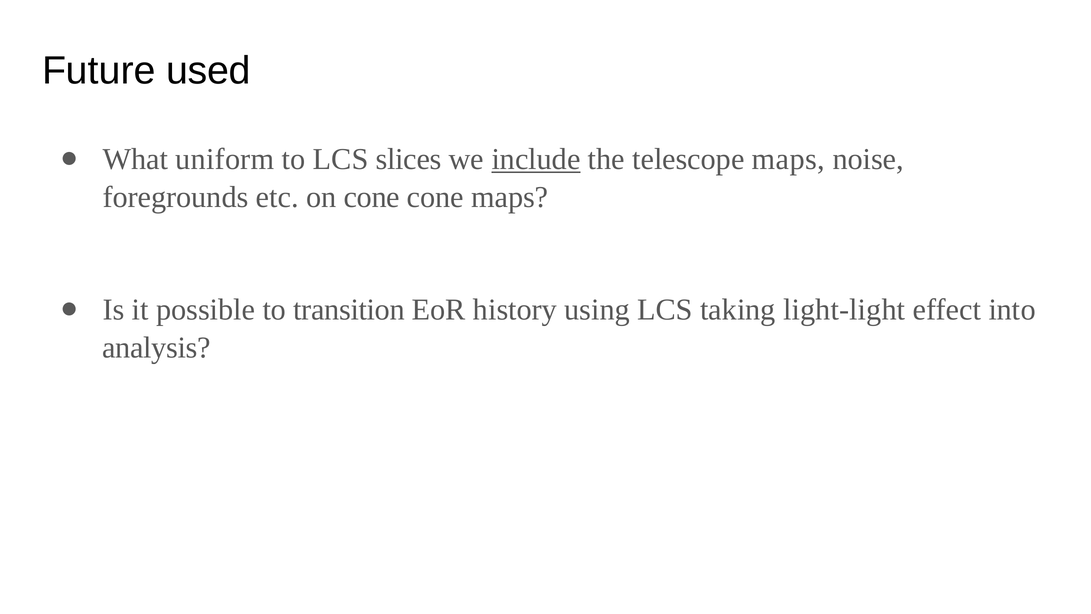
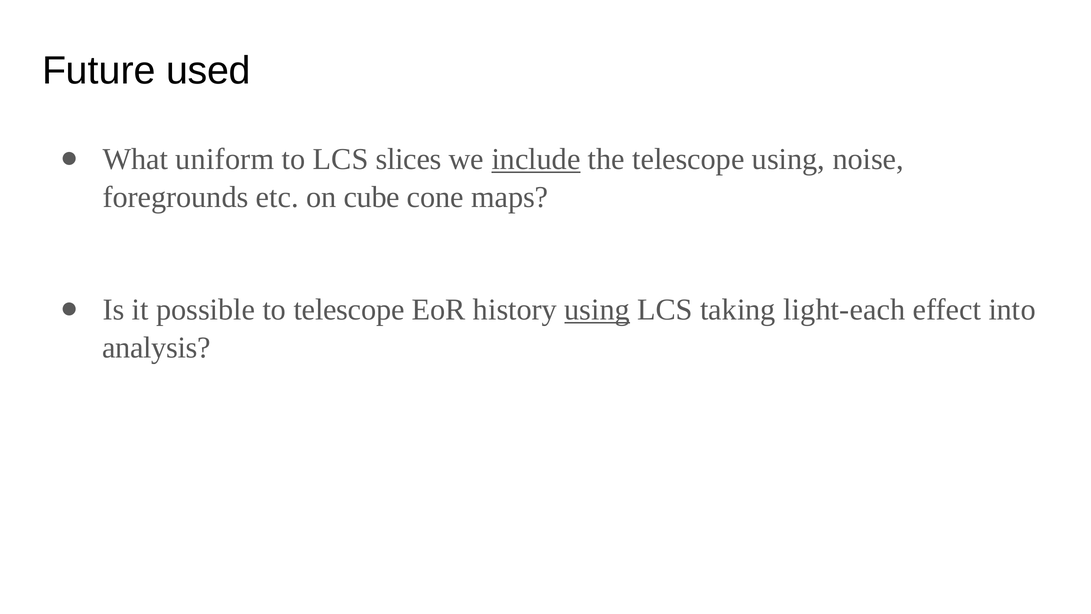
telescope maps: maps -> using (789, 159)
on cone: cone -> cube (372, 197)
to transition: transition -> telescope (349, 310)
using underline: none -> present (597, 310)
light-light: light-light -> light-each (844, 310)
